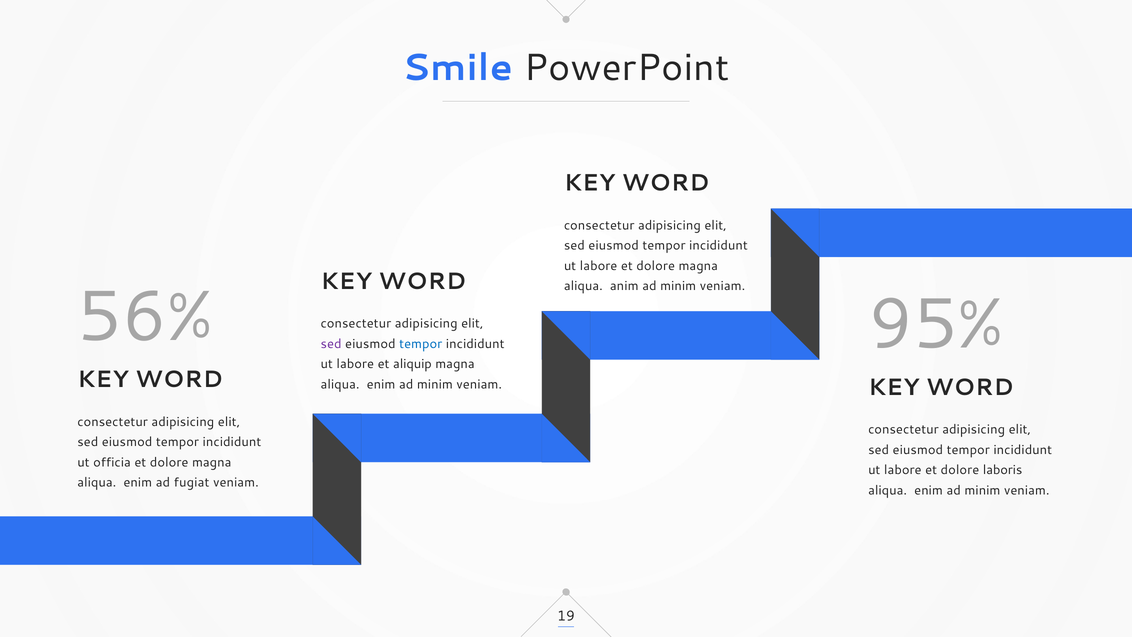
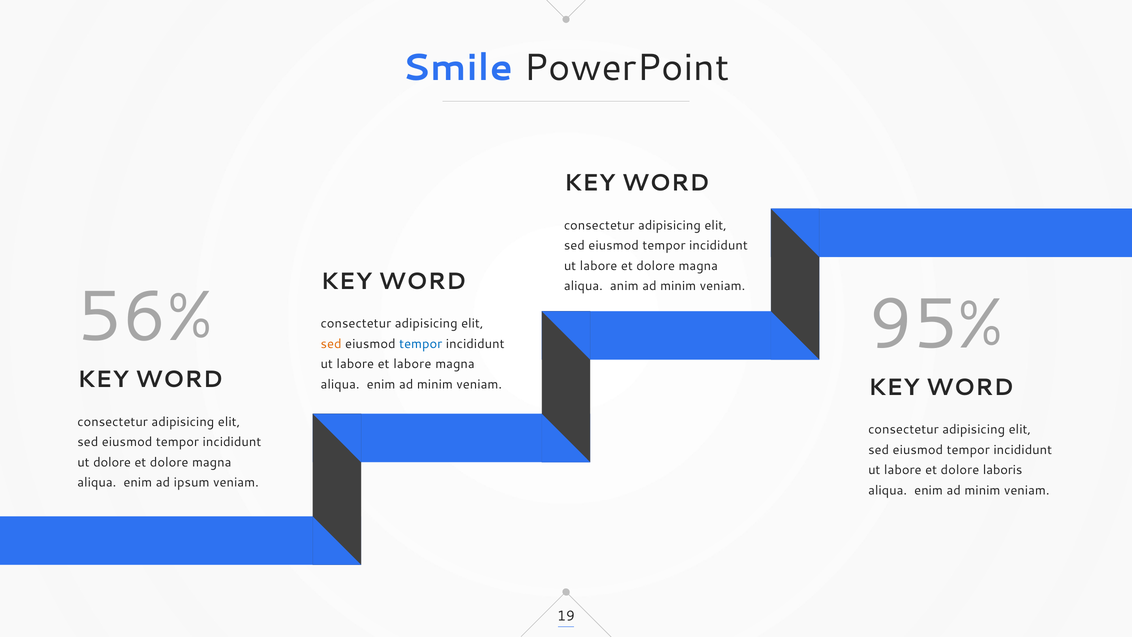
sed colour: purple -> orange (331, 344)
et aliquip: aliquip -> labore (412, 364)
ut officia: officia -> dolore (112, 462)
fugiat: fugiat -> ipsum (192, 482)
